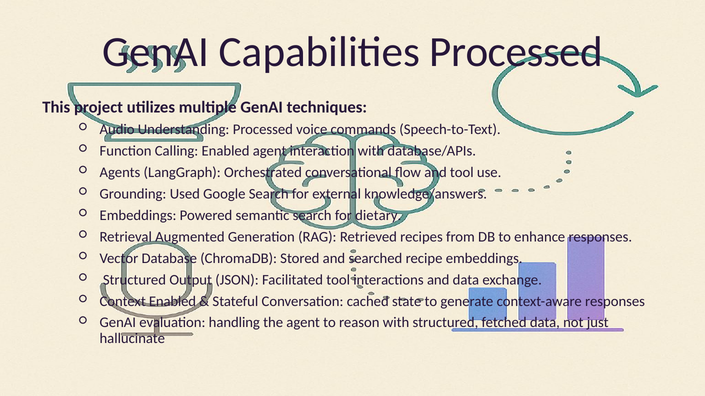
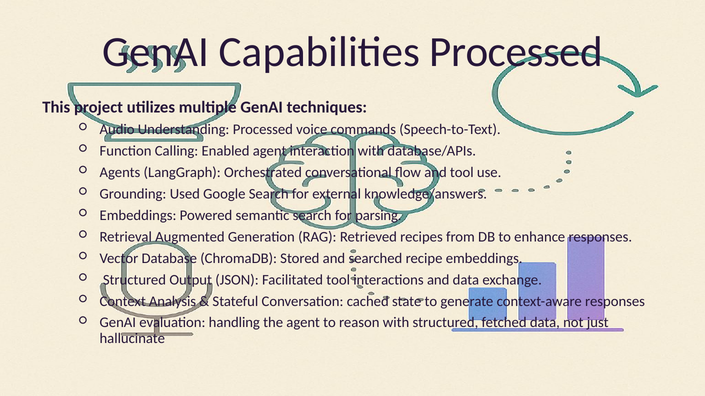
dietary: dietary -> parsing (378, 216)
Context Enabled: Enabled -> Analysis (173, 302)
